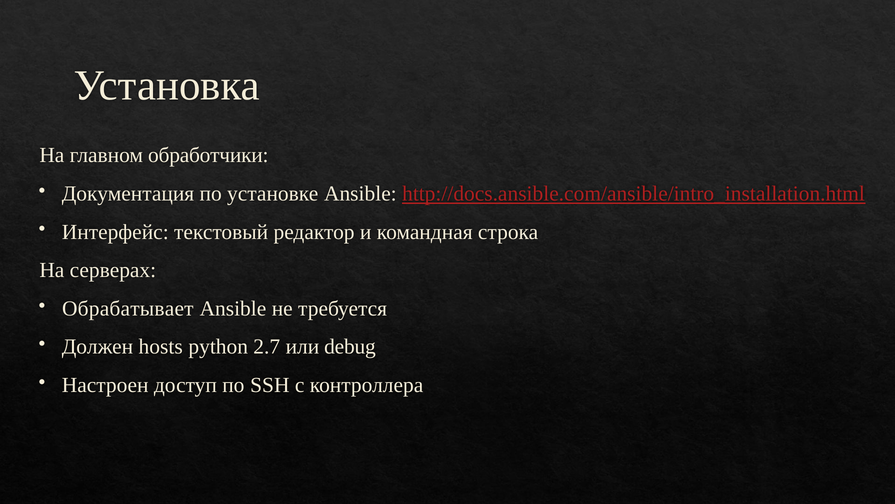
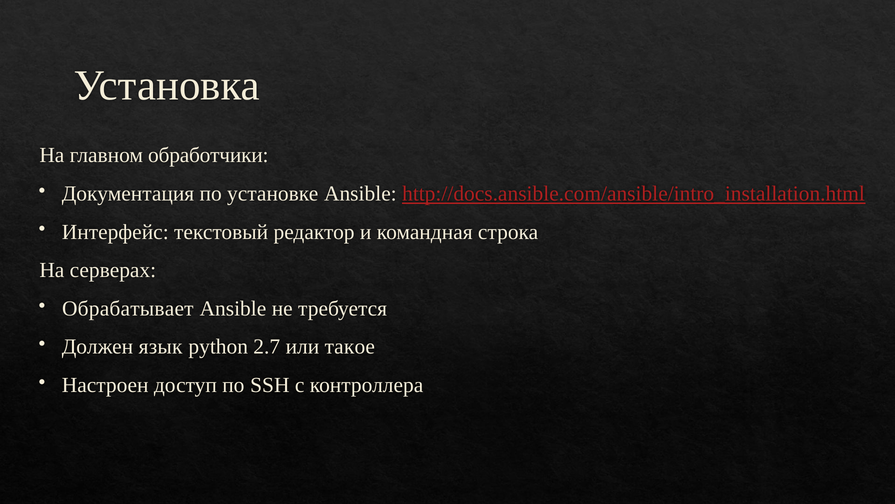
hosts: hosts -> язык (161, 346)
debug: debug -> такое (350, 346)
